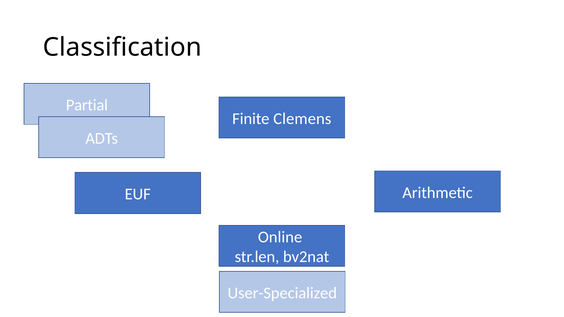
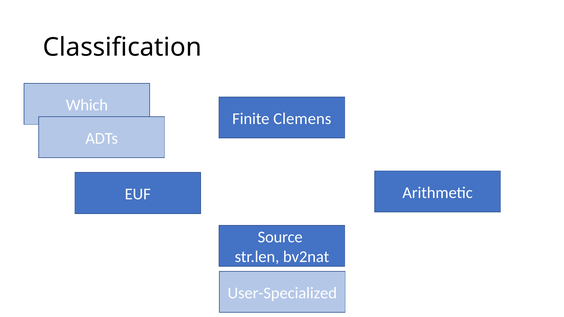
Partial: Partial -> Which (87, 105)
Online: Online -> Source (280, 237)
